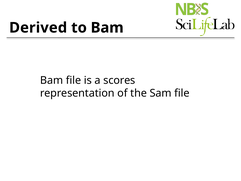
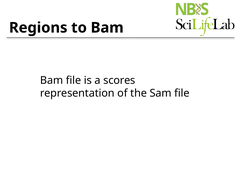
Derived: Derived -> Regions (38, 28)
